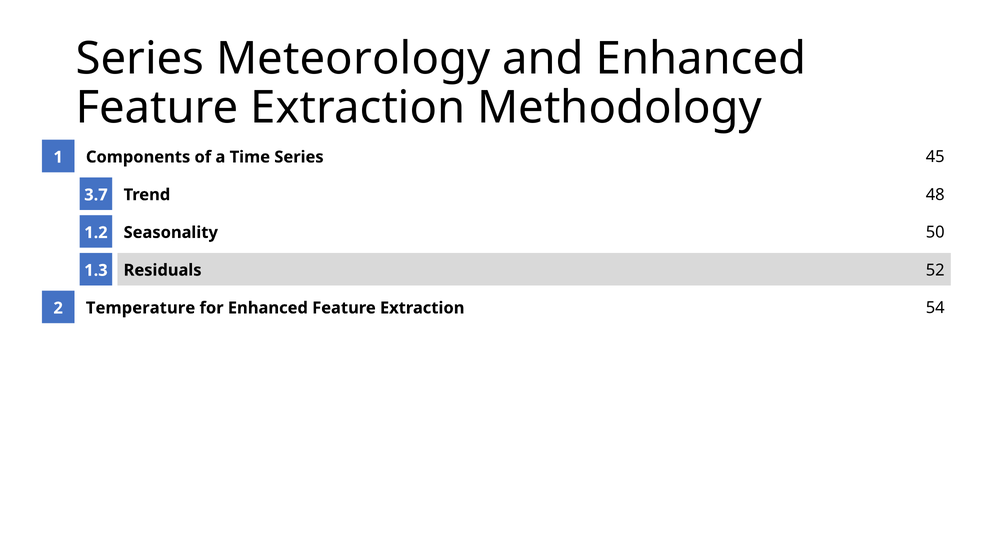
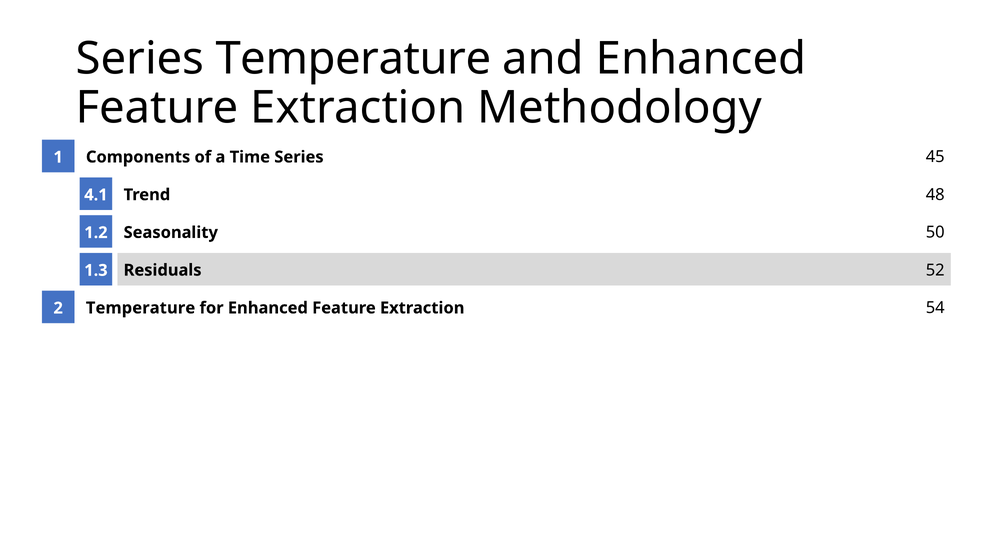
Series Meteorology: Meteorology -> Temperature (354, 59)
3.7: 3.7 -> 4.1 (96, 195)
